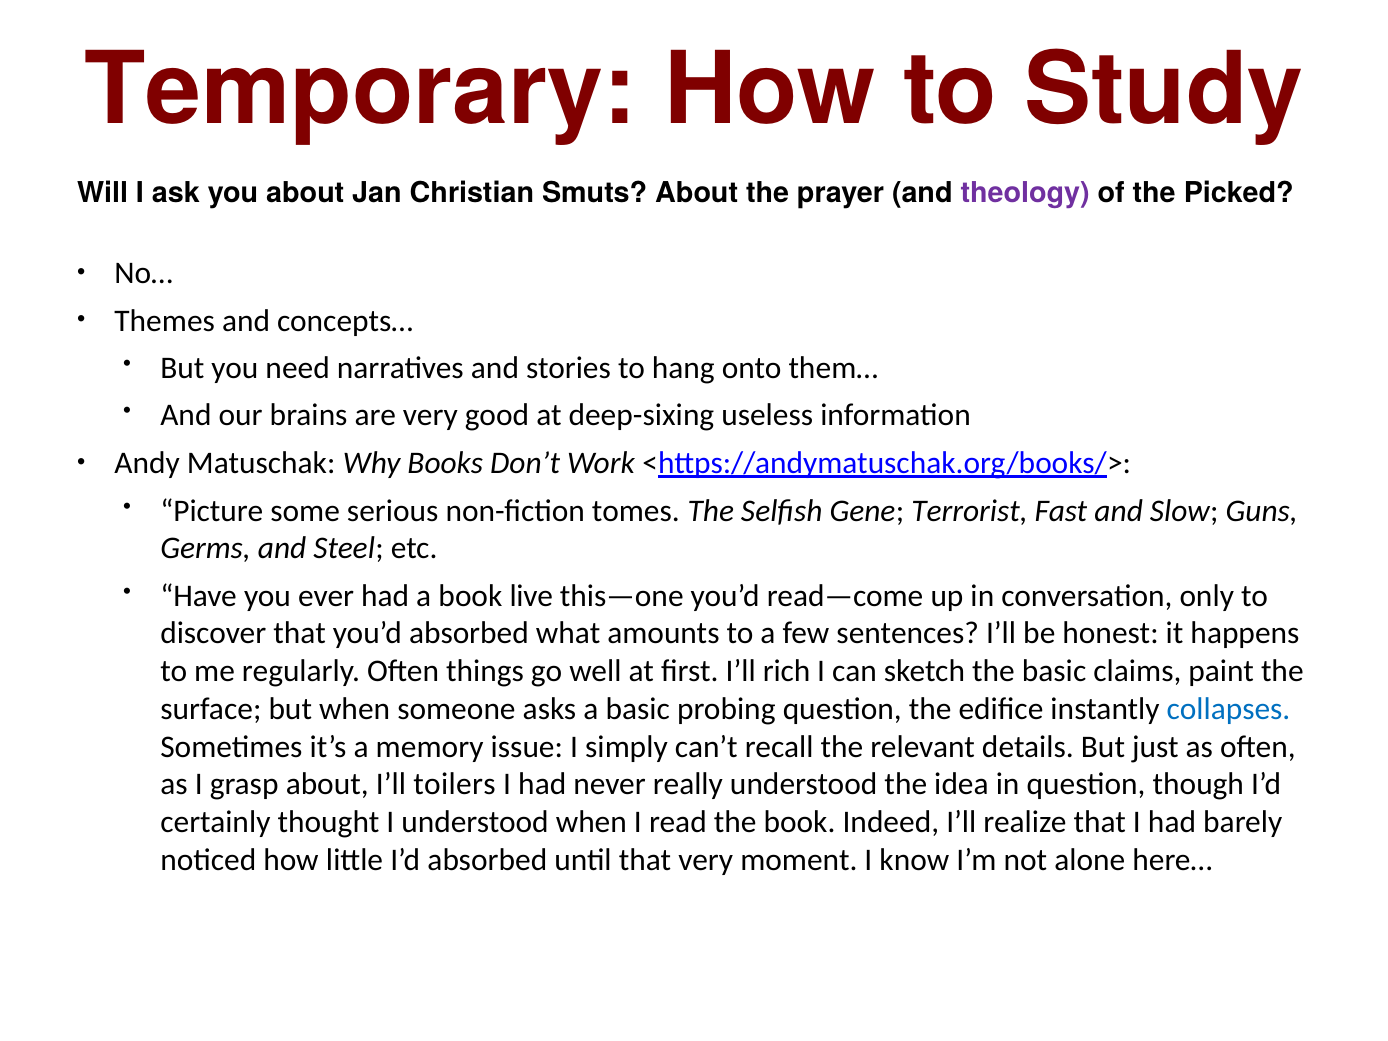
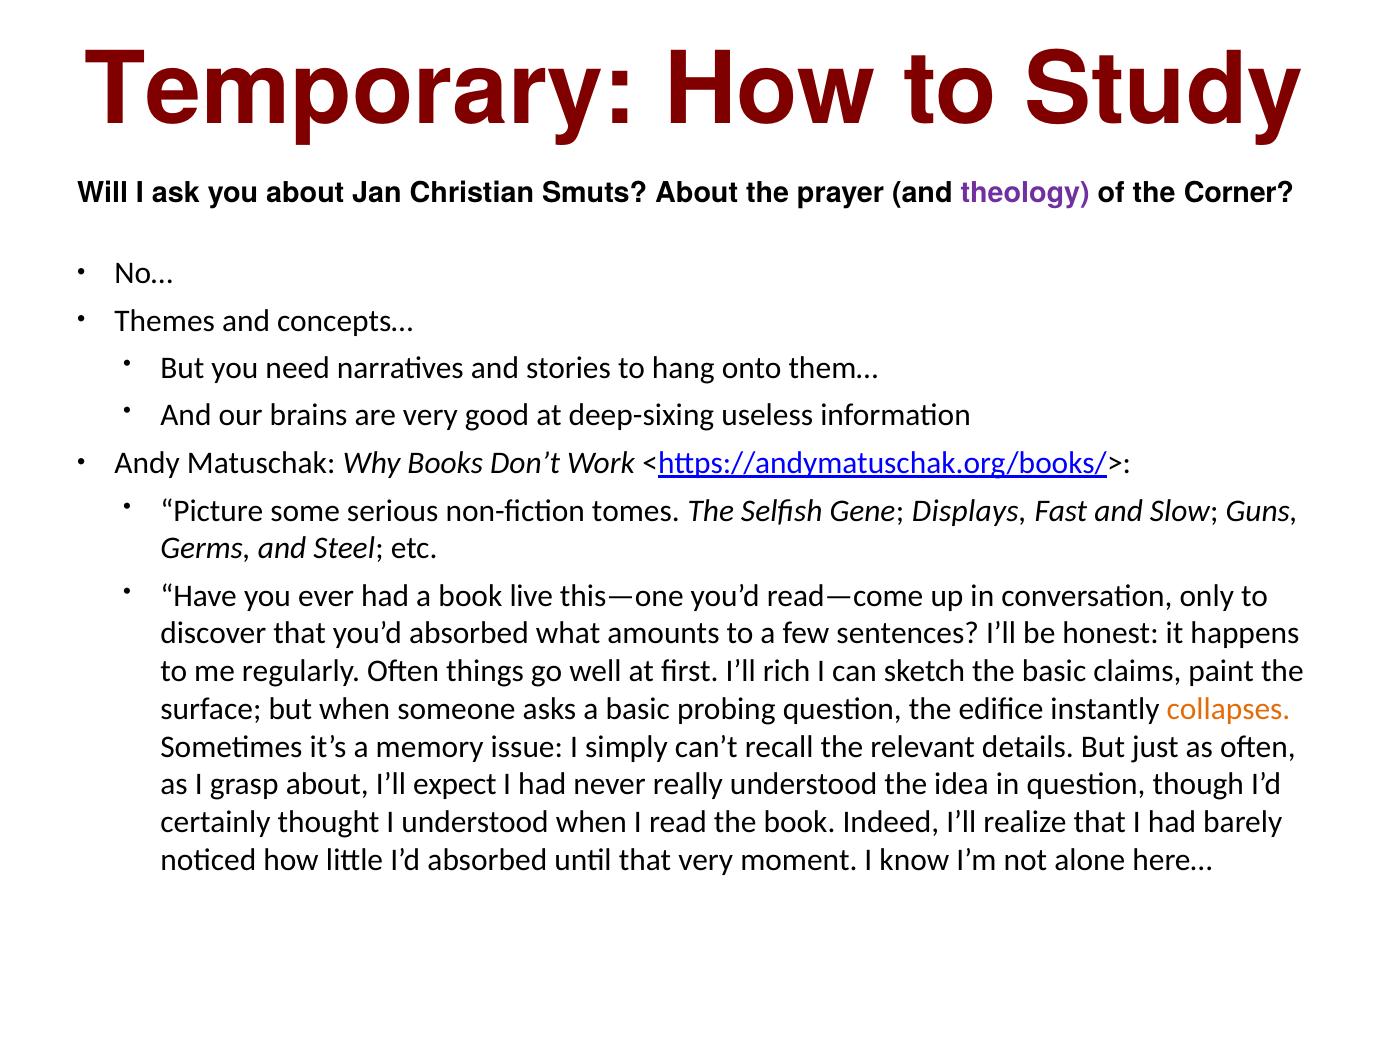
Picked: Picked -> Corner (1239, 193)
Terrorist: Terrorist -> Displays (969, 511)
collapses colour: blue -> orange (1229, 709)
toilers: toilers -> expect (455, 784)
